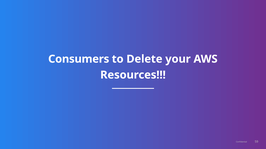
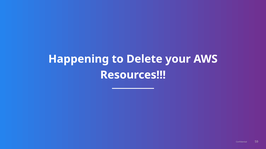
Consumers: Consumers -> Happening (79, 59)
